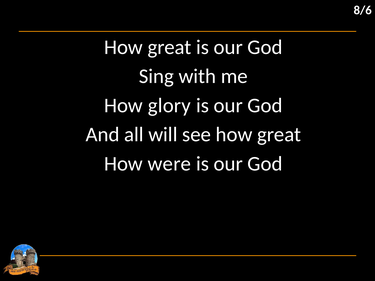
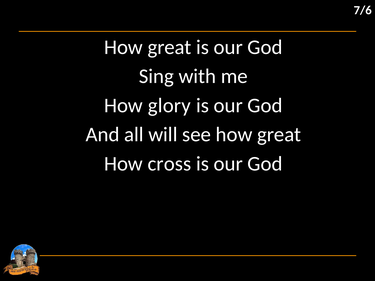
8/6: 8/6 -> 7/6 (363, 10)
were: were -> cross (169, 164)
